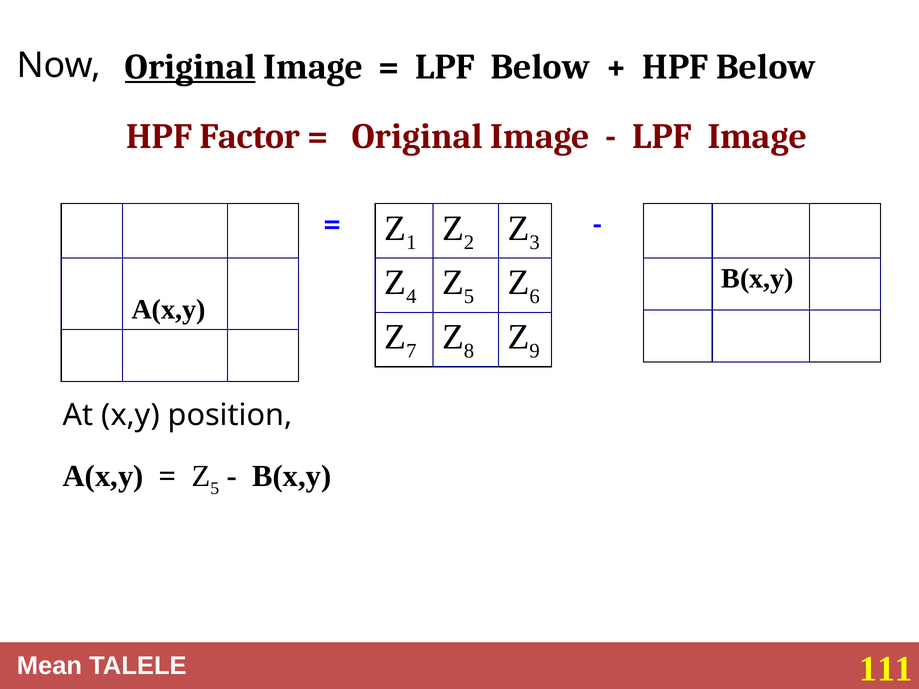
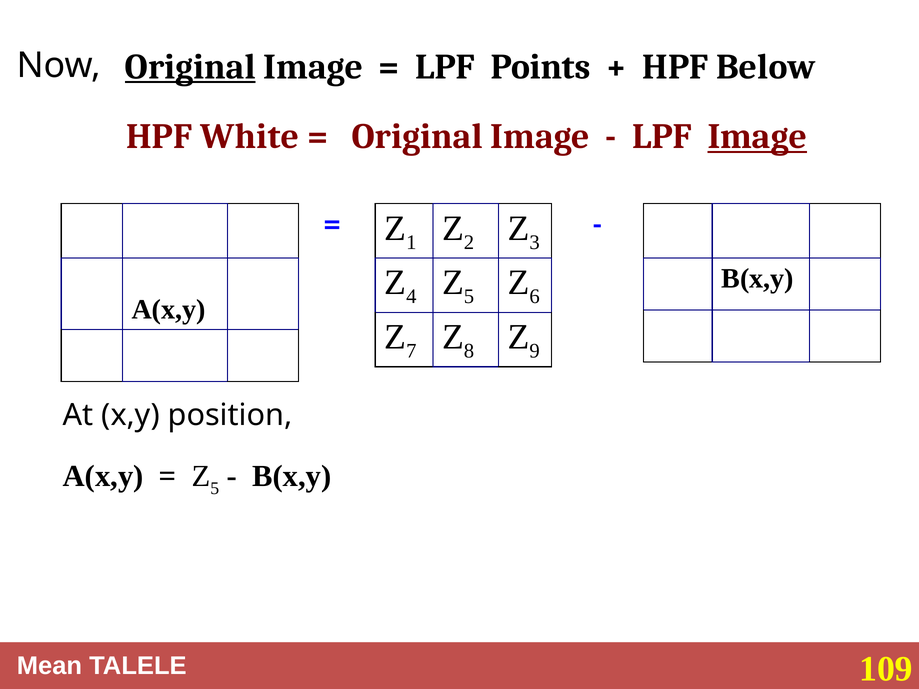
LPF Below: Below -> Points (540, 67)
Factor: Factor -> White (250, 137)
Image underline: none -> present (757, 137)
111: 111 -> 109 (886, 669)
